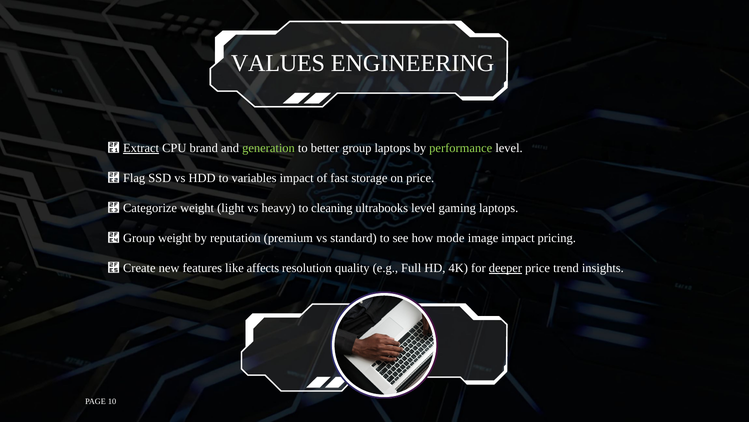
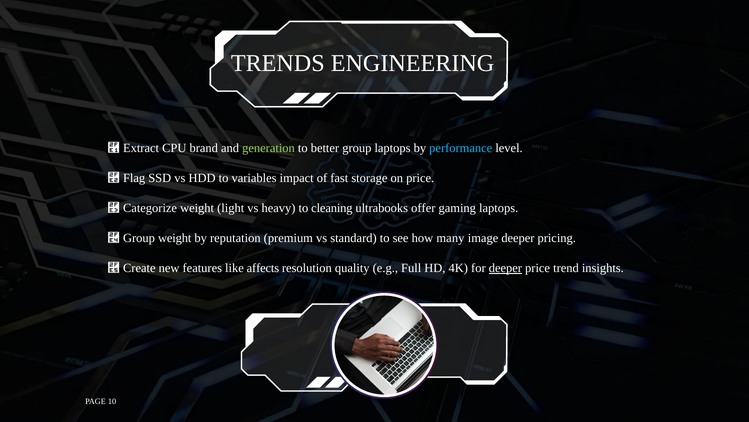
VALUES: VALUES -> TRENDS (278, 63)
Extract underline: present -> none (141, 148)
performance colour: light green -> light blue (461, 148)
ultrabooks level: level -> offer (423, 208)
mode: mode -> many (450, 238)
image impact: impact -> deeper (518, 238)
